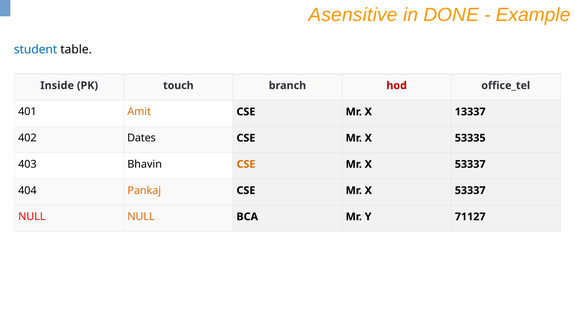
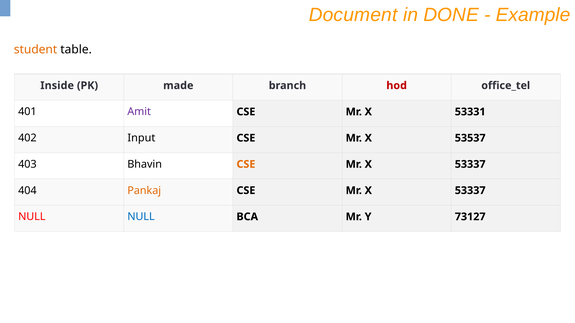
Asensitive: Asensitive -> Document (353, 15)
student colour: blue -> orange (36, 50)
touch: touch -> made (178, 86)
Amit colour: orange -> purple (139, 112)
13337: 13337 -> 53331 (470, 112)
Dates: Dates -> Input (141, 138)
53335: 53335 -> 53537 (470, 138)
NULL colour: orange -> blue (141, 217)
71127: 71127 -> 73127 (470, 217)
